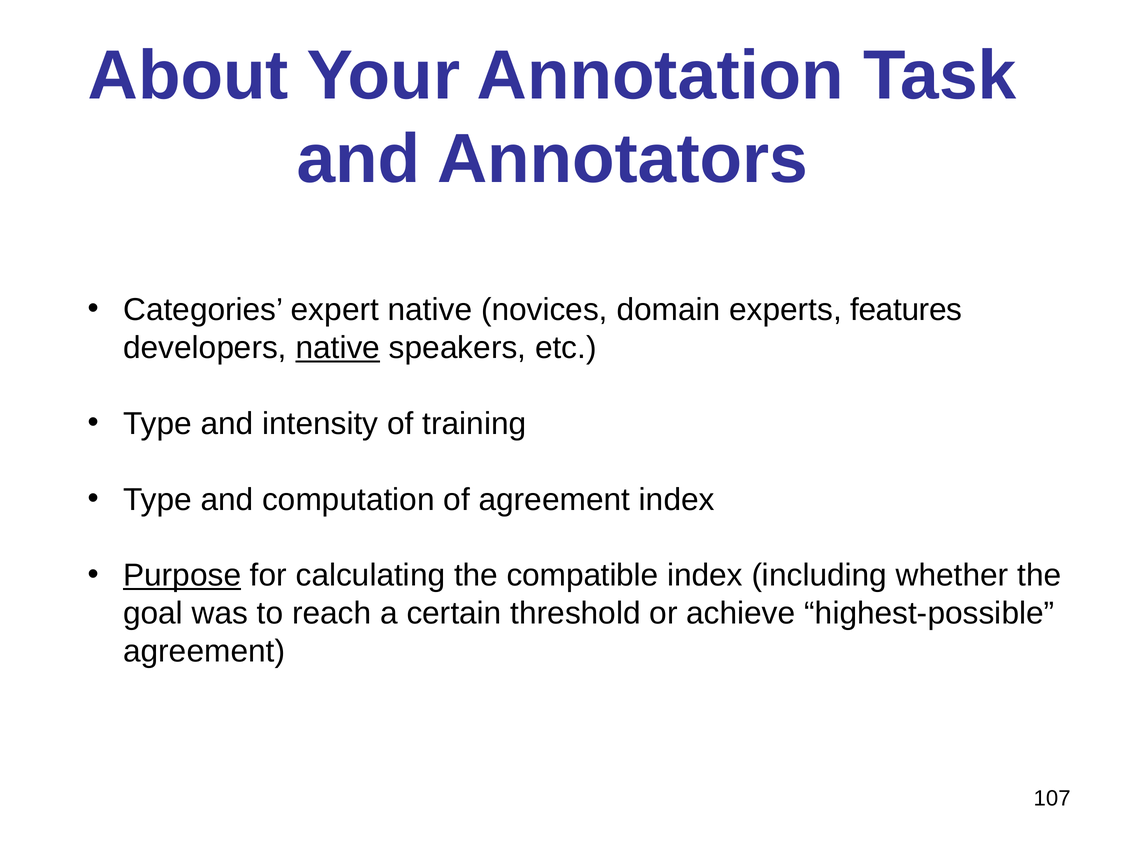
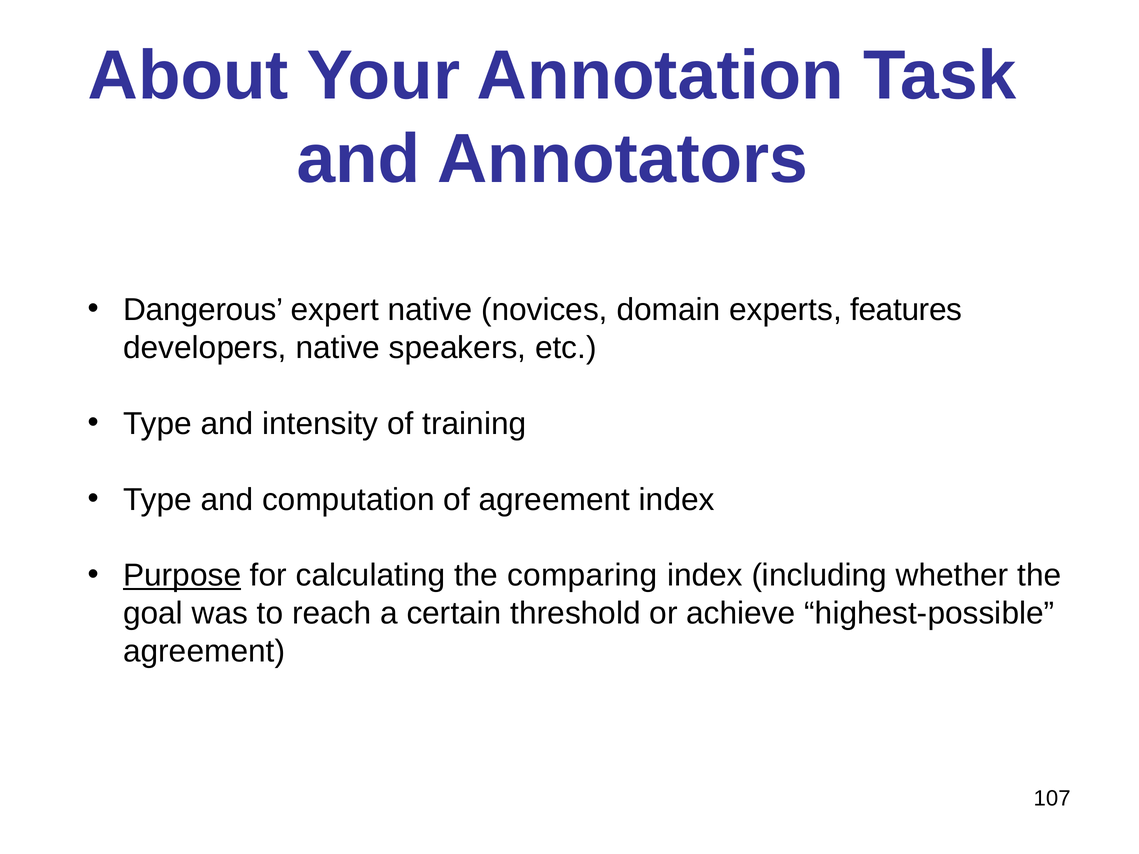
Categories: Categories -> Dangerous (203, 310)
native underline: present -> none (338, 348)
compatible: compatible -> comparing (582, 576)
